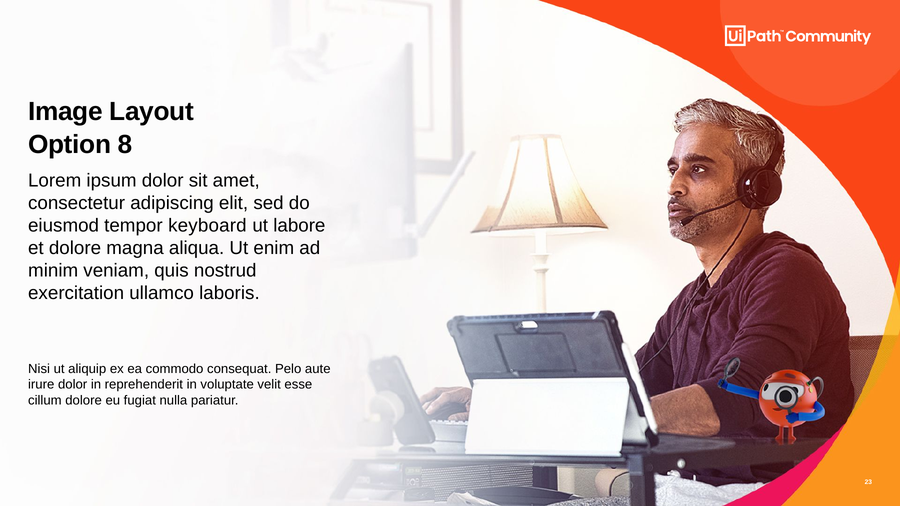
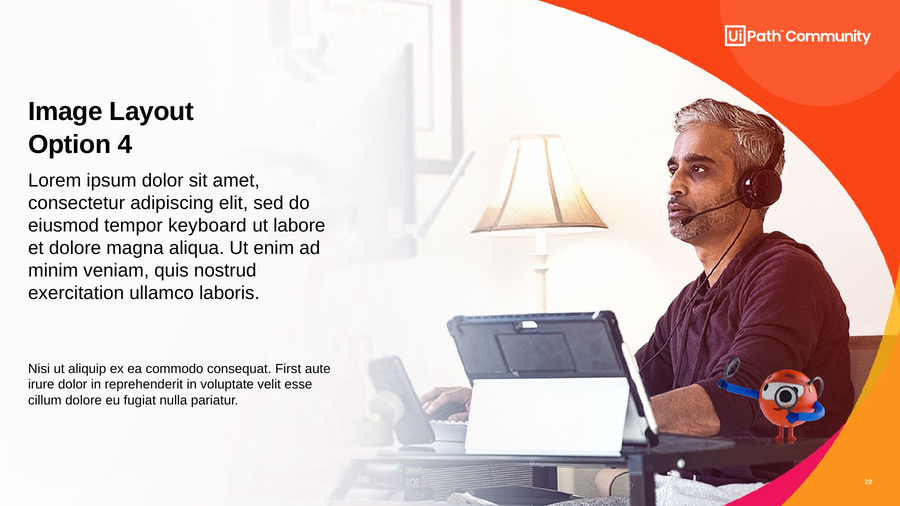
8: 8 -> 4 (125, 145)
Pelo: Pelo -> First (288, 369)
